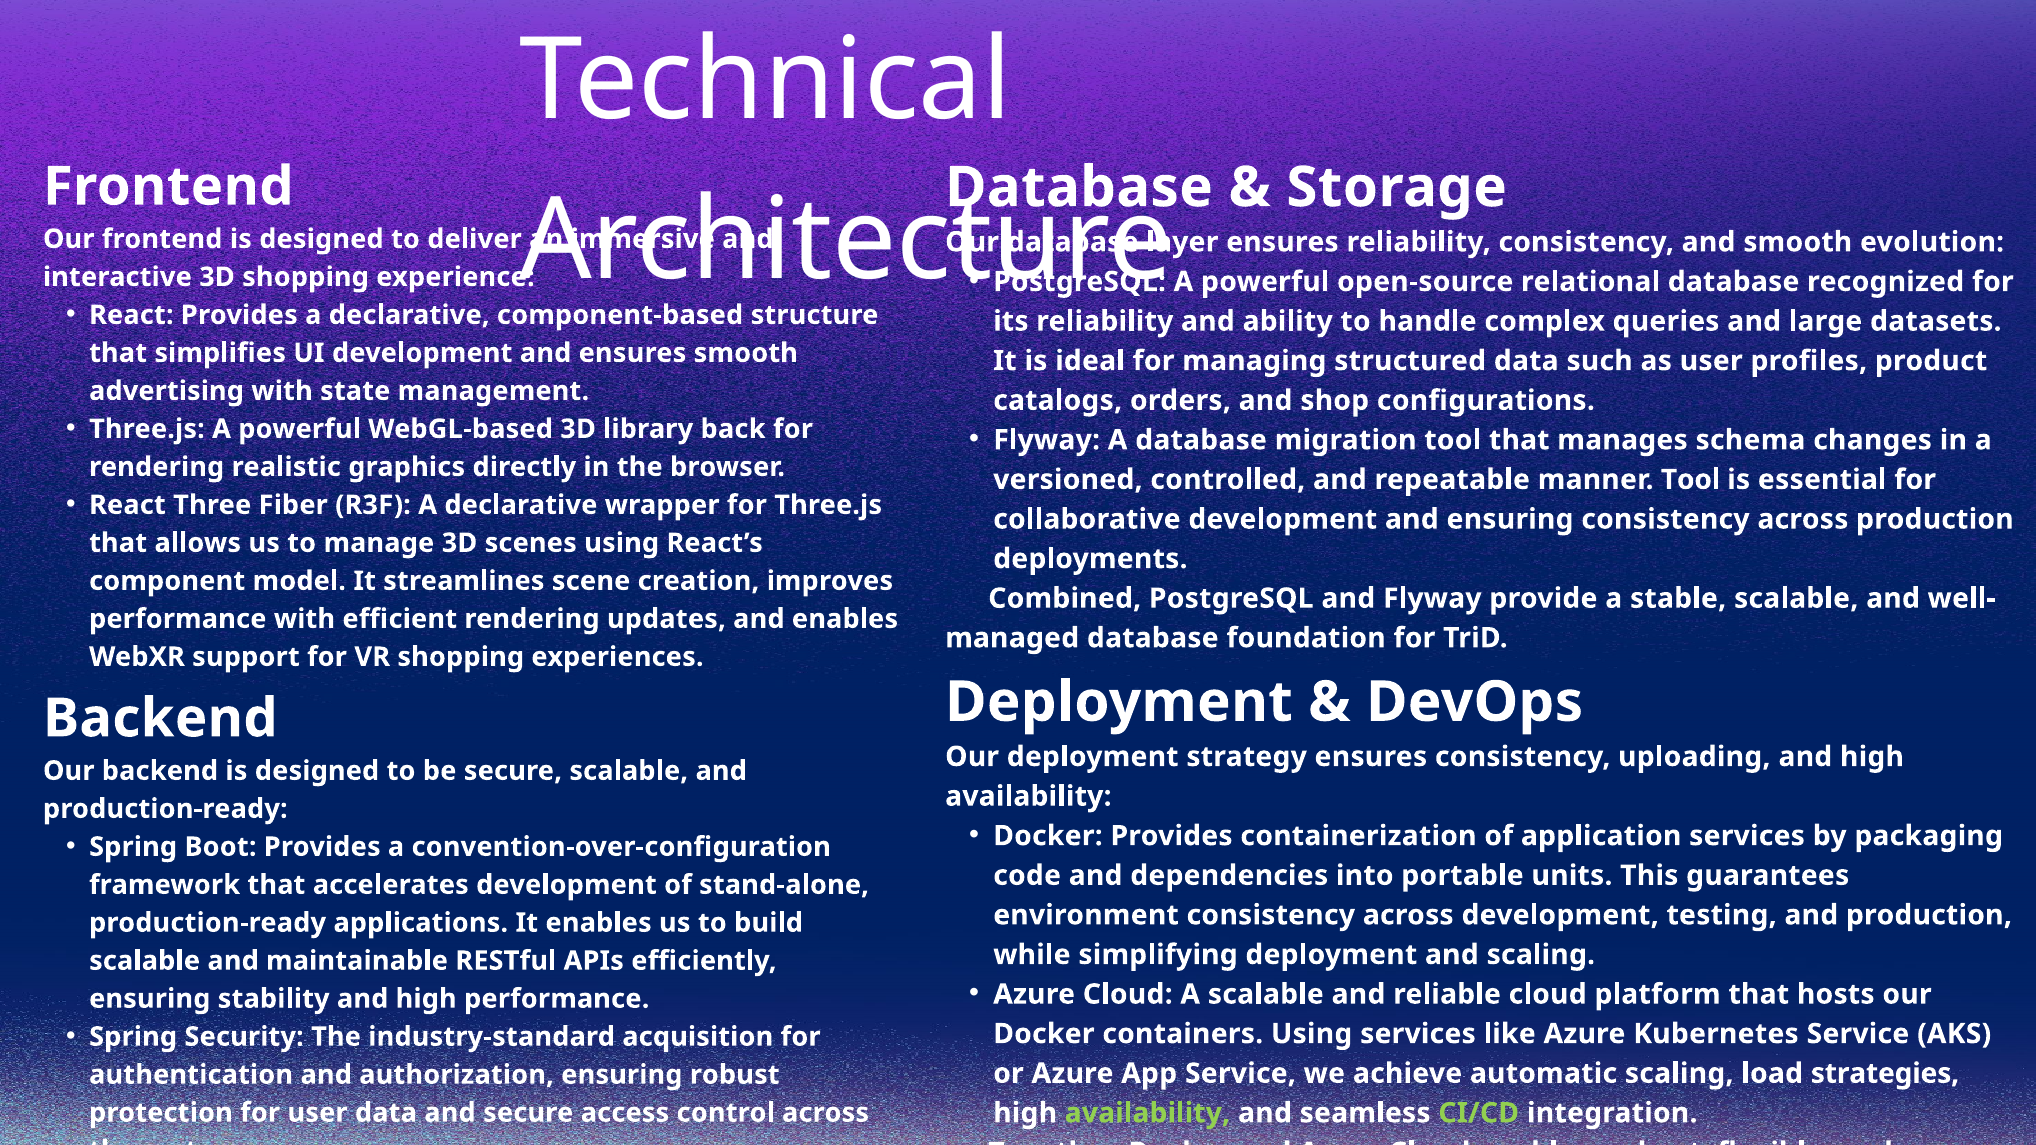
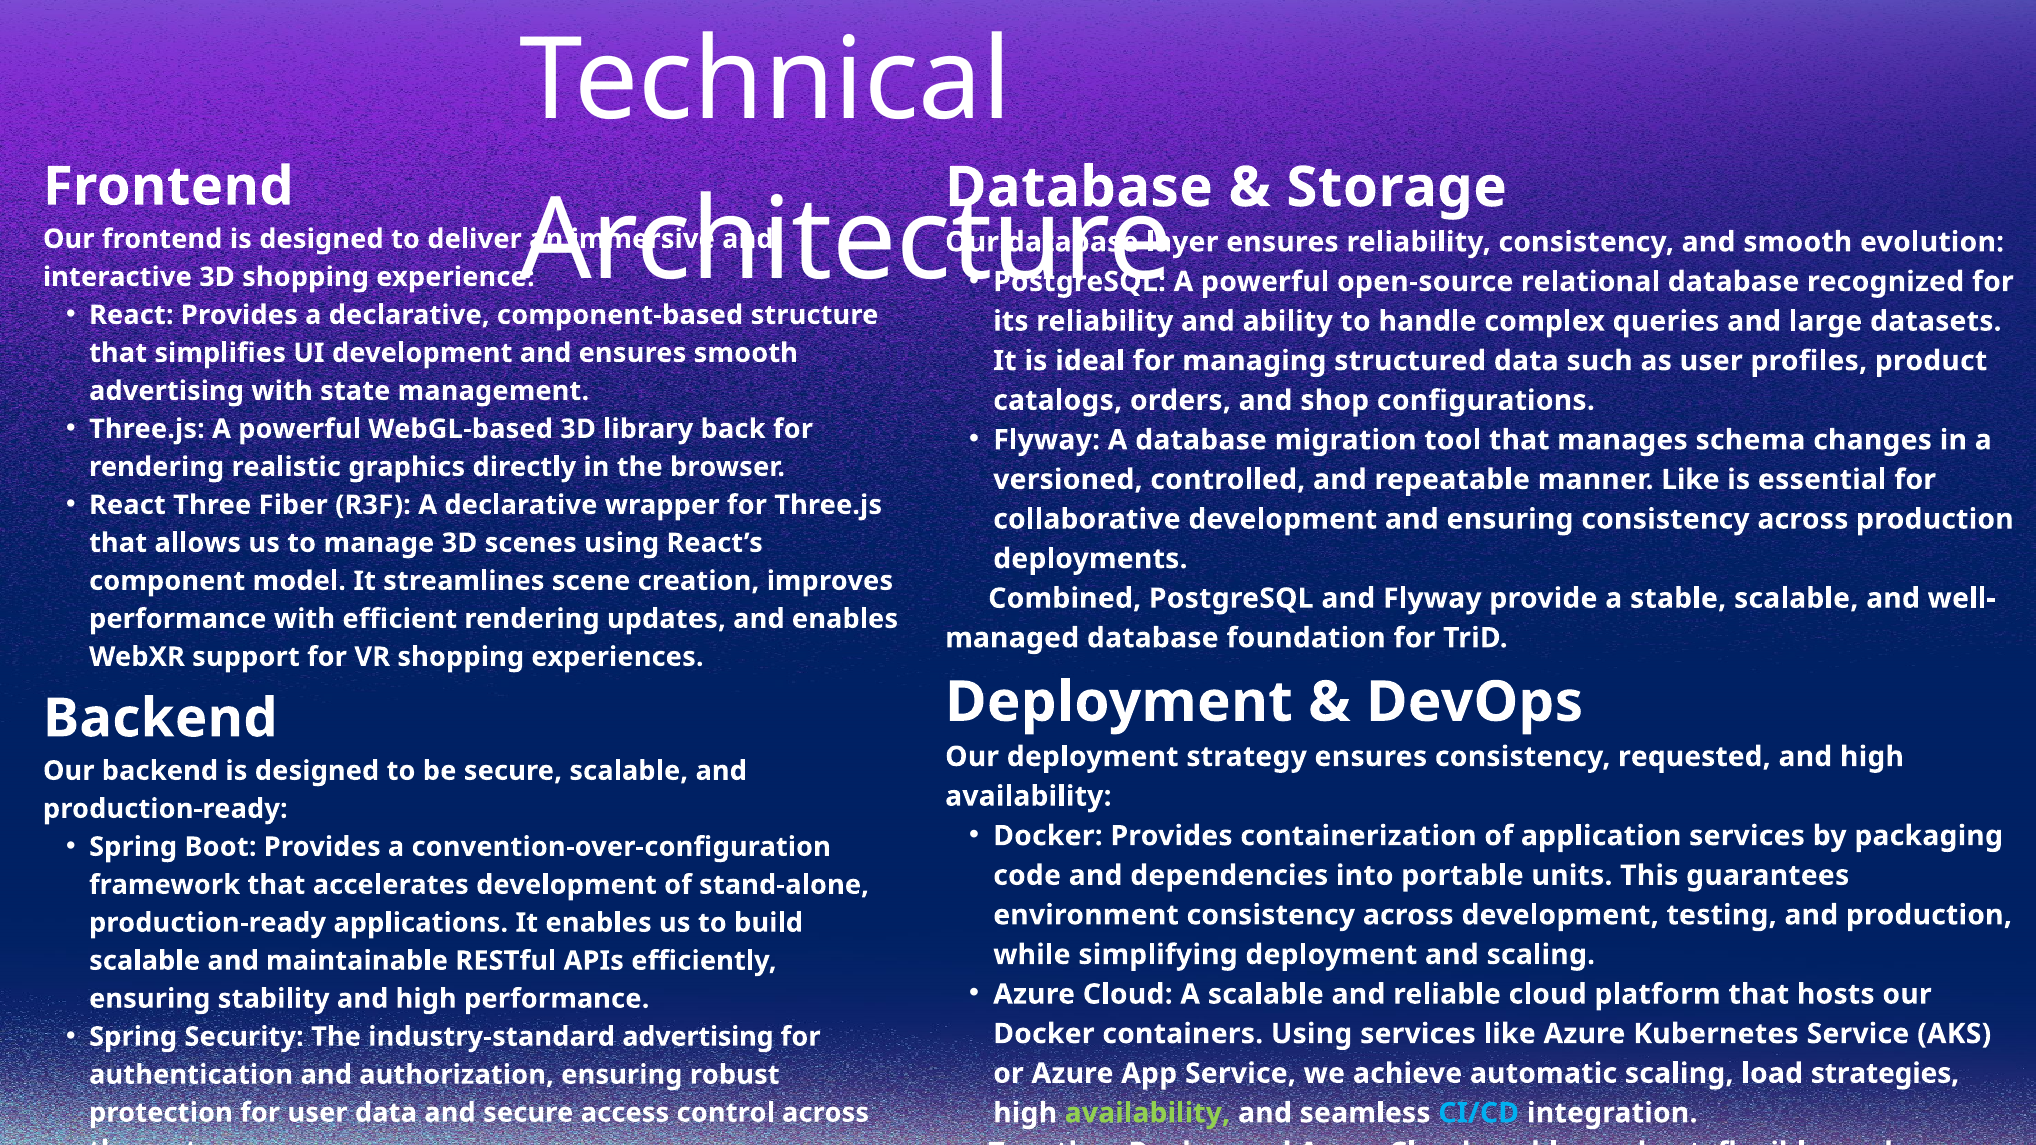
manner Tool: Tool -> Like (1690, 480)
uploading: uploading -> requested (1694, 757)
industry-standard acquisition: acquisition -> advertising (698, 1037)
CI/CD colour: light green -> light blue (1479, 1113)
